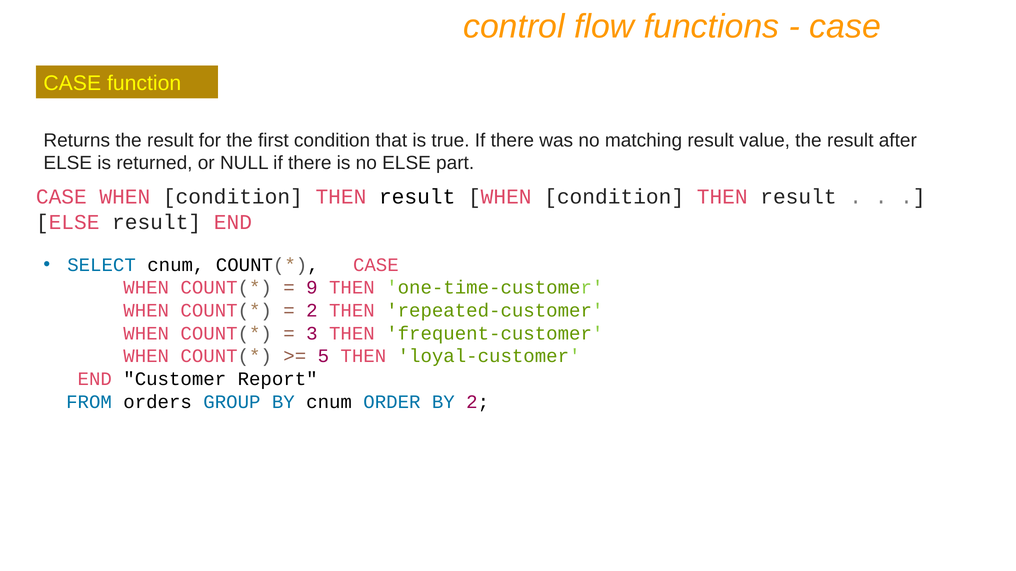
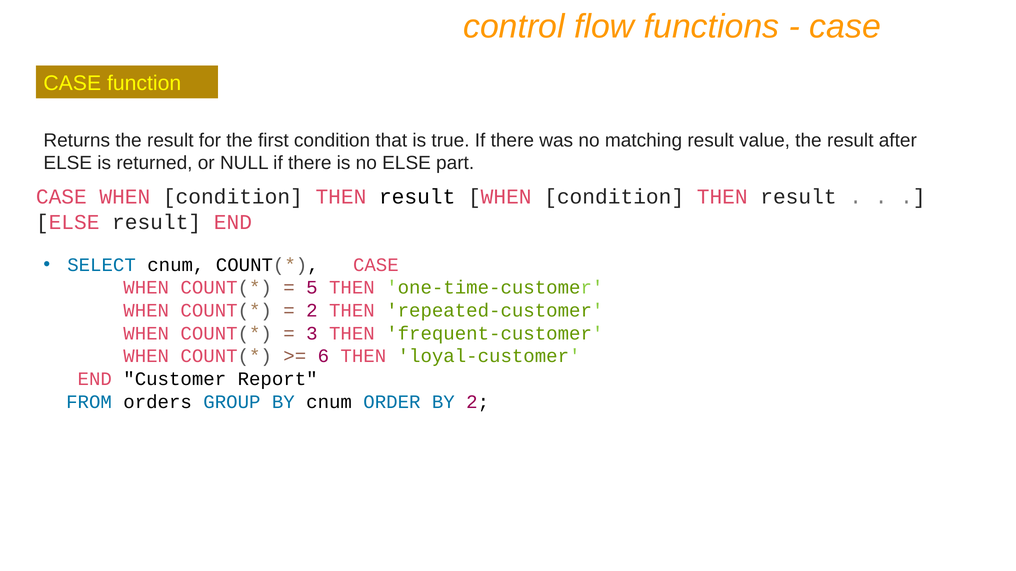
9: 9 -> 5 (312, 288)
5: 5 -> 6 (323, 356)
